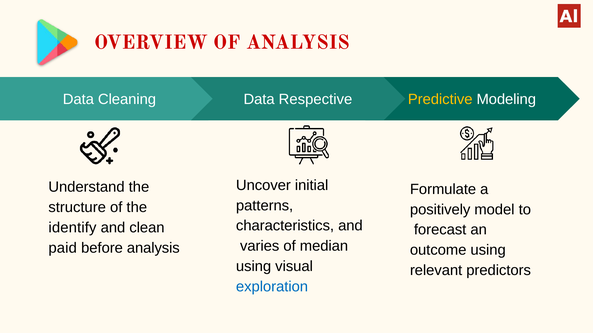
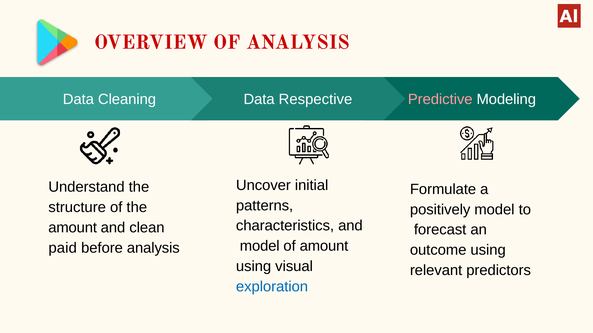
Predictive colour: yellow -> pink (440, 99)
identify: identify -> amount (73, 228)
varies: varies -> model (260, 246)
of median: median -> amount (324, 246)
